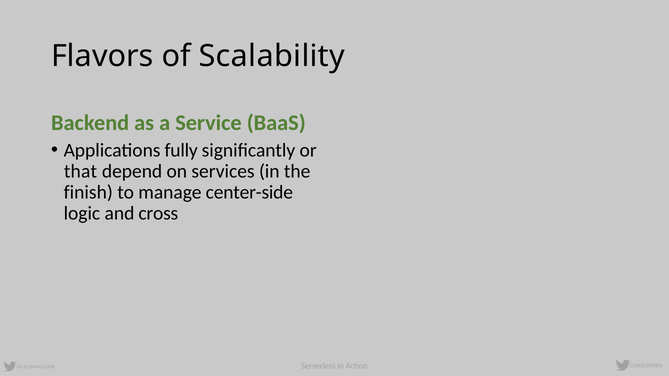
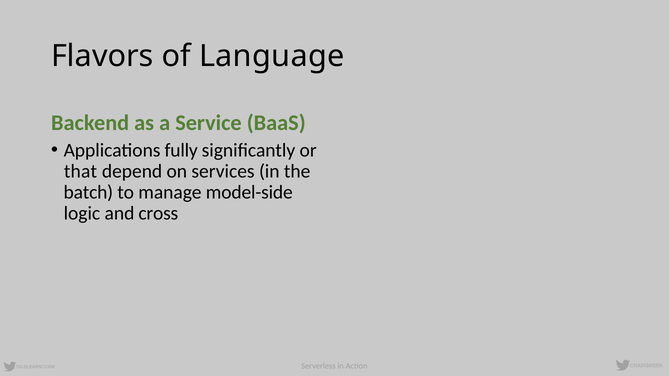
Scalability: Scalability -> Language (272, 56)
finish: finish -> batch (88, 193)
center-side: center-side -> model-side (249, 193)
